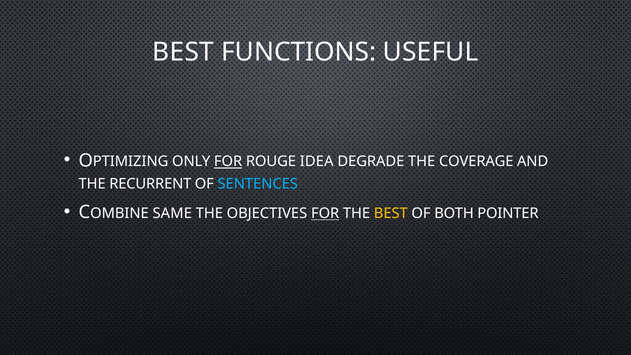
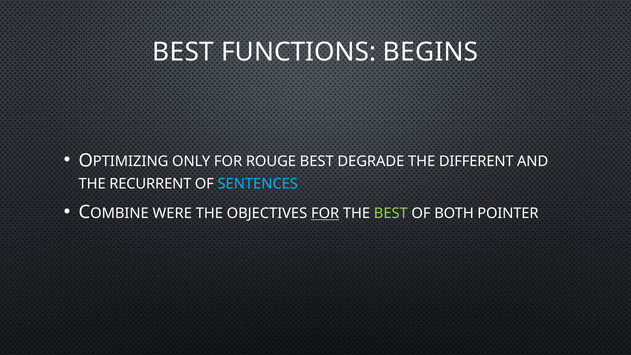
USEFUL: USEFUL -> BEGINS (431, 52)
FOR underline: present -> none (228, 162)
ROUGE IDEA: IDEA -> BEST (317, 162)
COVERAGE: COVERAGE -> DIFFERENT (476, 162)
SAME: SAME -> WERE (172, 213)
BEST colour: yellow -> light green (391, 213)
